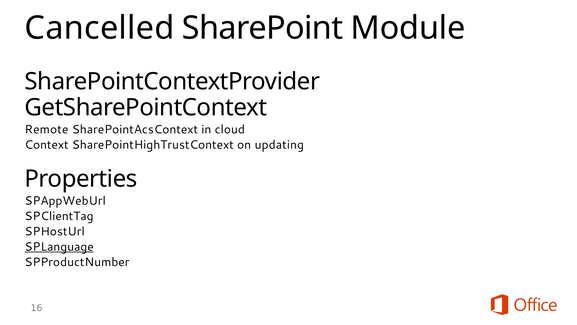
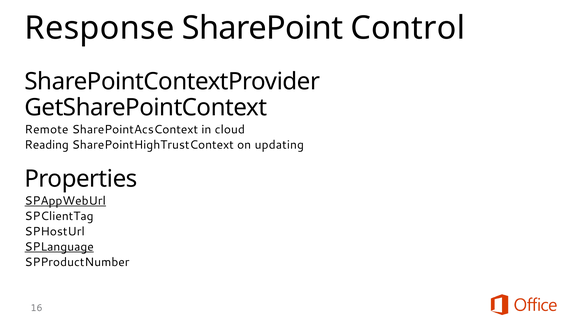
Cancelled: Cancelled -> Response (99, 28)
Module: Module -> Control (408, 28)
Context: Context -> Reading (47, 145)
SPAppWebUrl underline: none -> present (65, 200)
